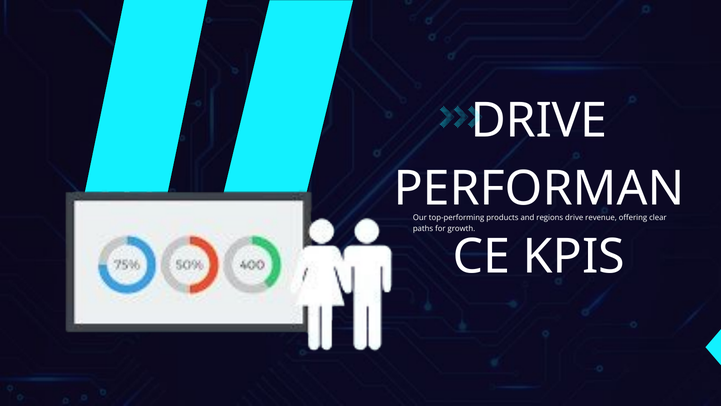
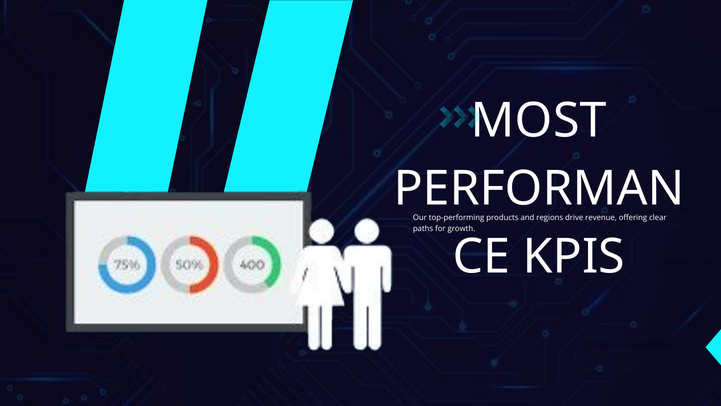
DRIVE: DRIVE -> MOST (539, 121)
